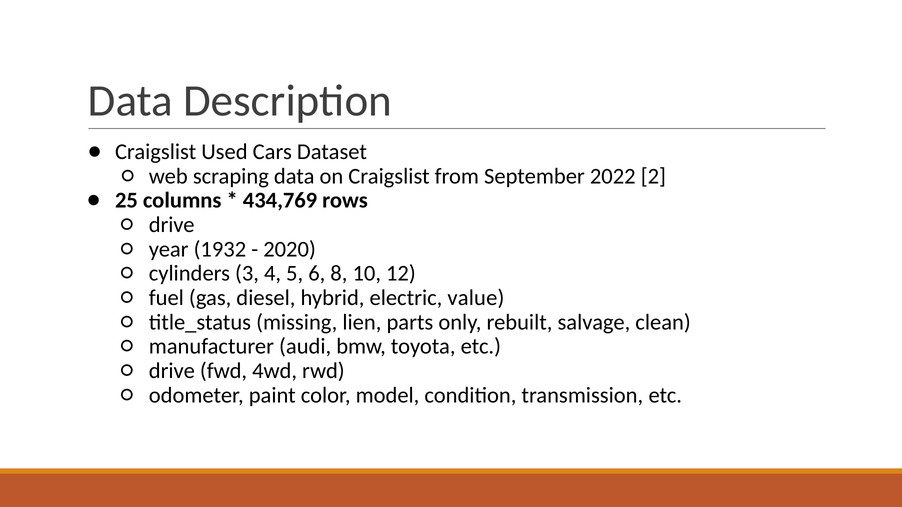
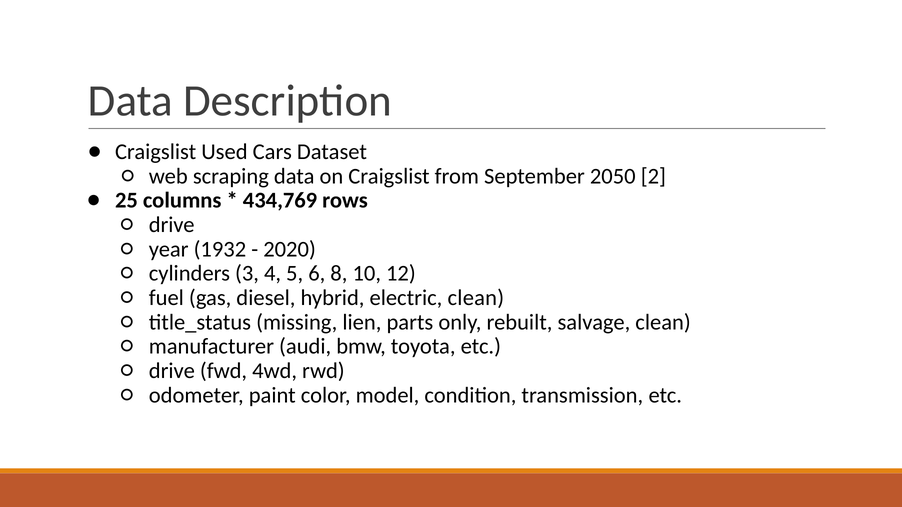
2022: 2022 -> 2050 (613, 176)
electric value: value -> clean (476, 298)
